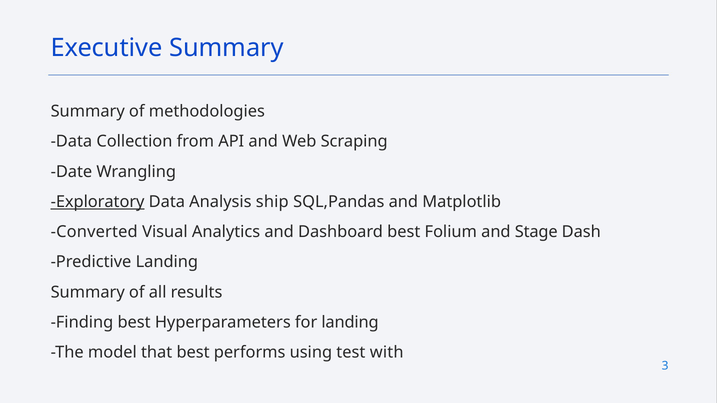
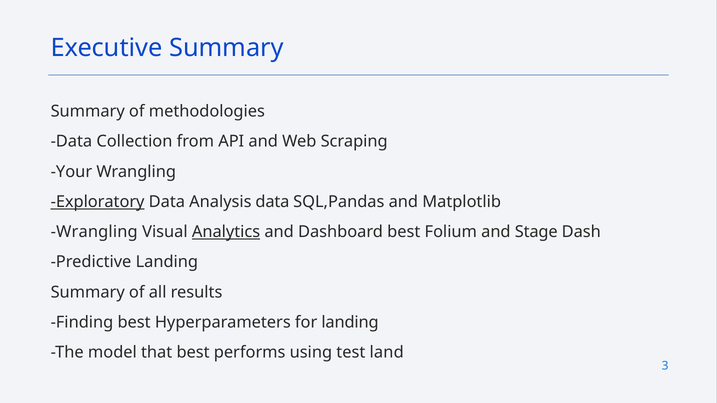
Date: Date -> Your (71, 172)
Analysis ship: ship -> data (272, 202)
Converted: Converted -> Wrangling (94, 232)
Analytics underline: none -> present (226, 232)
with: with -> land (387, 353)
